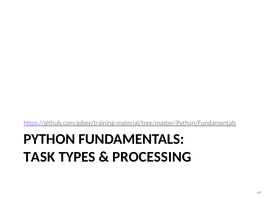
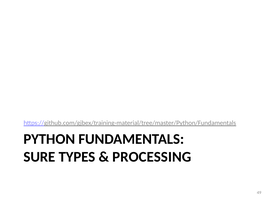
TASK: TASK -> SURE (39, 157)
